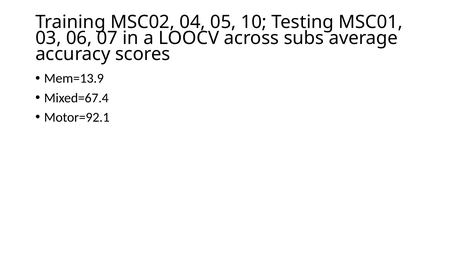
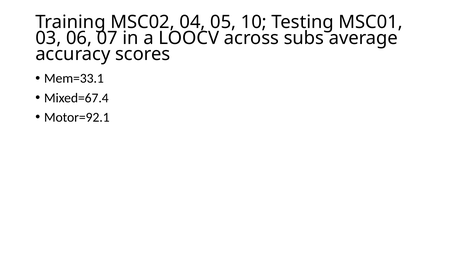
Mem=13.9: Mem=13.9 -> Mem=33.1 (74, 78)
